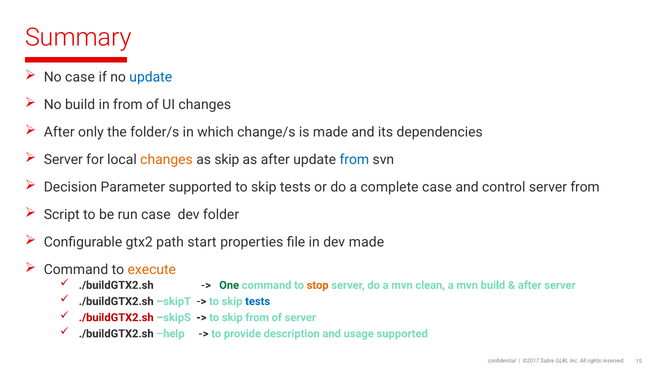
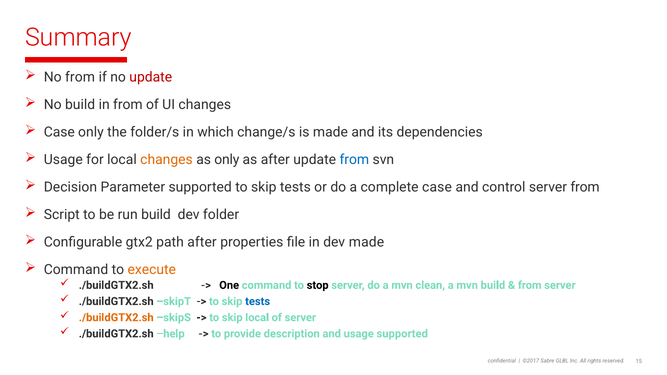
No case: case -> from (80, 77)
update colour: blue -> red (151, 77)
After: After -> Case (59, 132)
Server: Server -> Usage (63, 160)
as skip: skip -> only (227, 160)
run case: case -> build (156, 215)
path start: start -> after (202, 242)
One colour: green -> black (229, 285)
stop colour: orange -> black (318, 285)
after: after -> from (530, 285)
./buildGTX2.sh colour: red -> orange (116, 318)
skip from: from -> local (257, 318)
